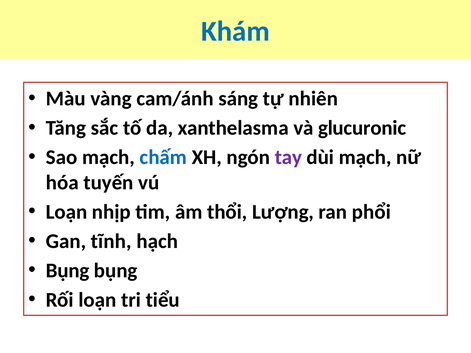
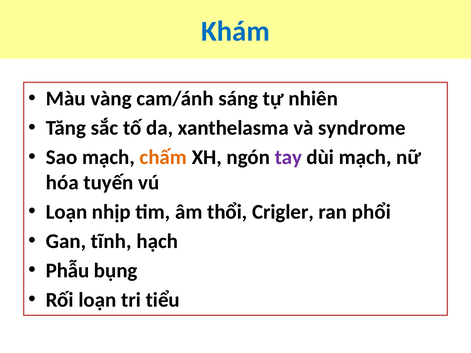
glucuronic: glucuronic -> syndrome (362, 128)
chấm colour: blue -> orange (163, 157)
Lượng: Lượng -> Crigler (283, 212)
Bụng: Bụng -> Phẫu (68, 271)
